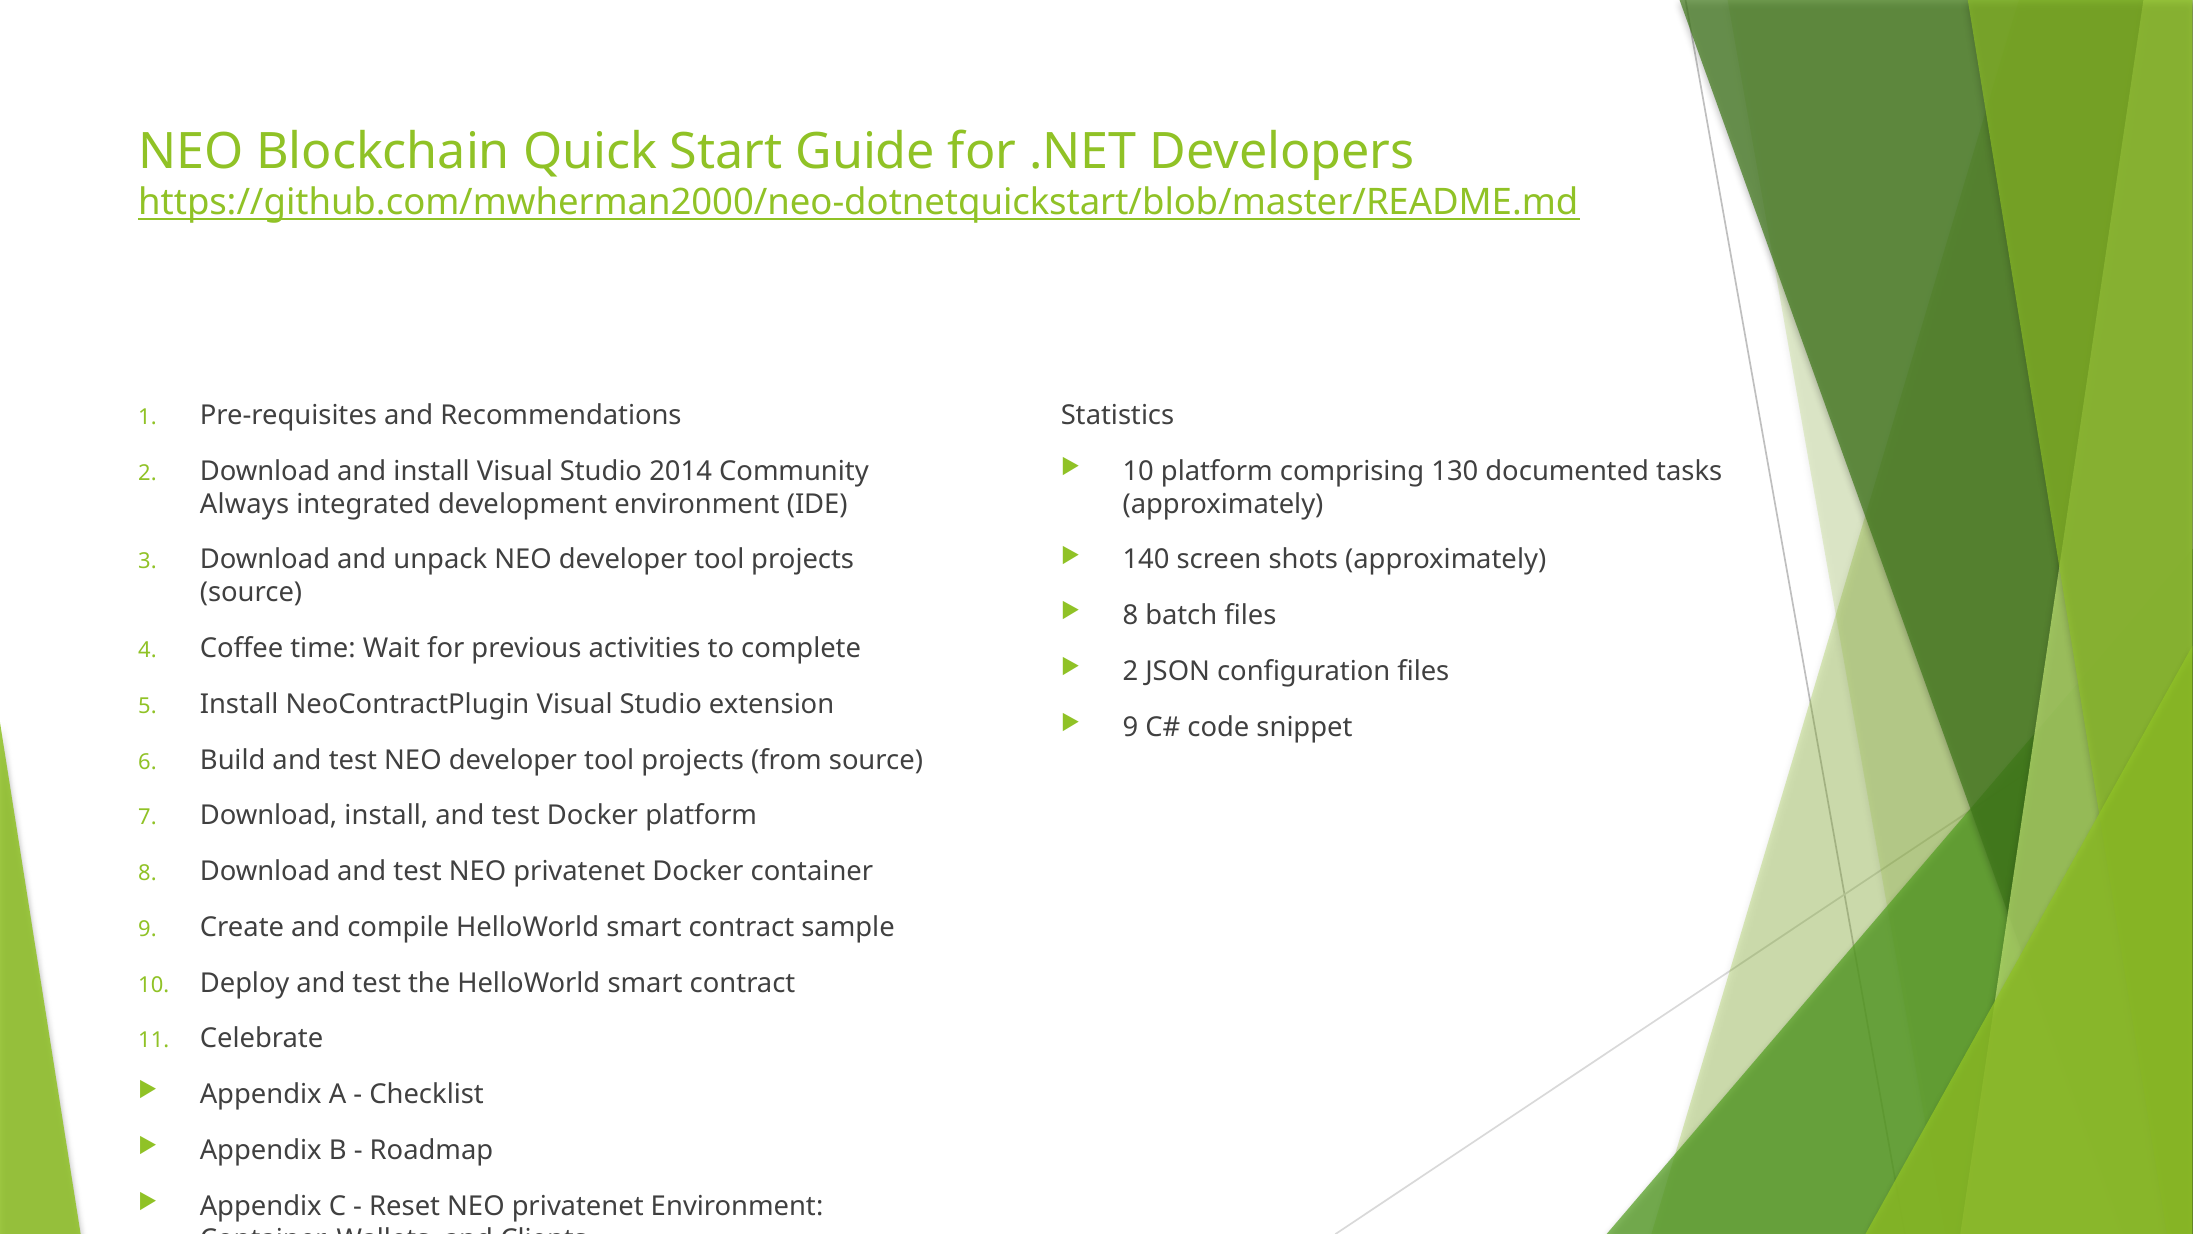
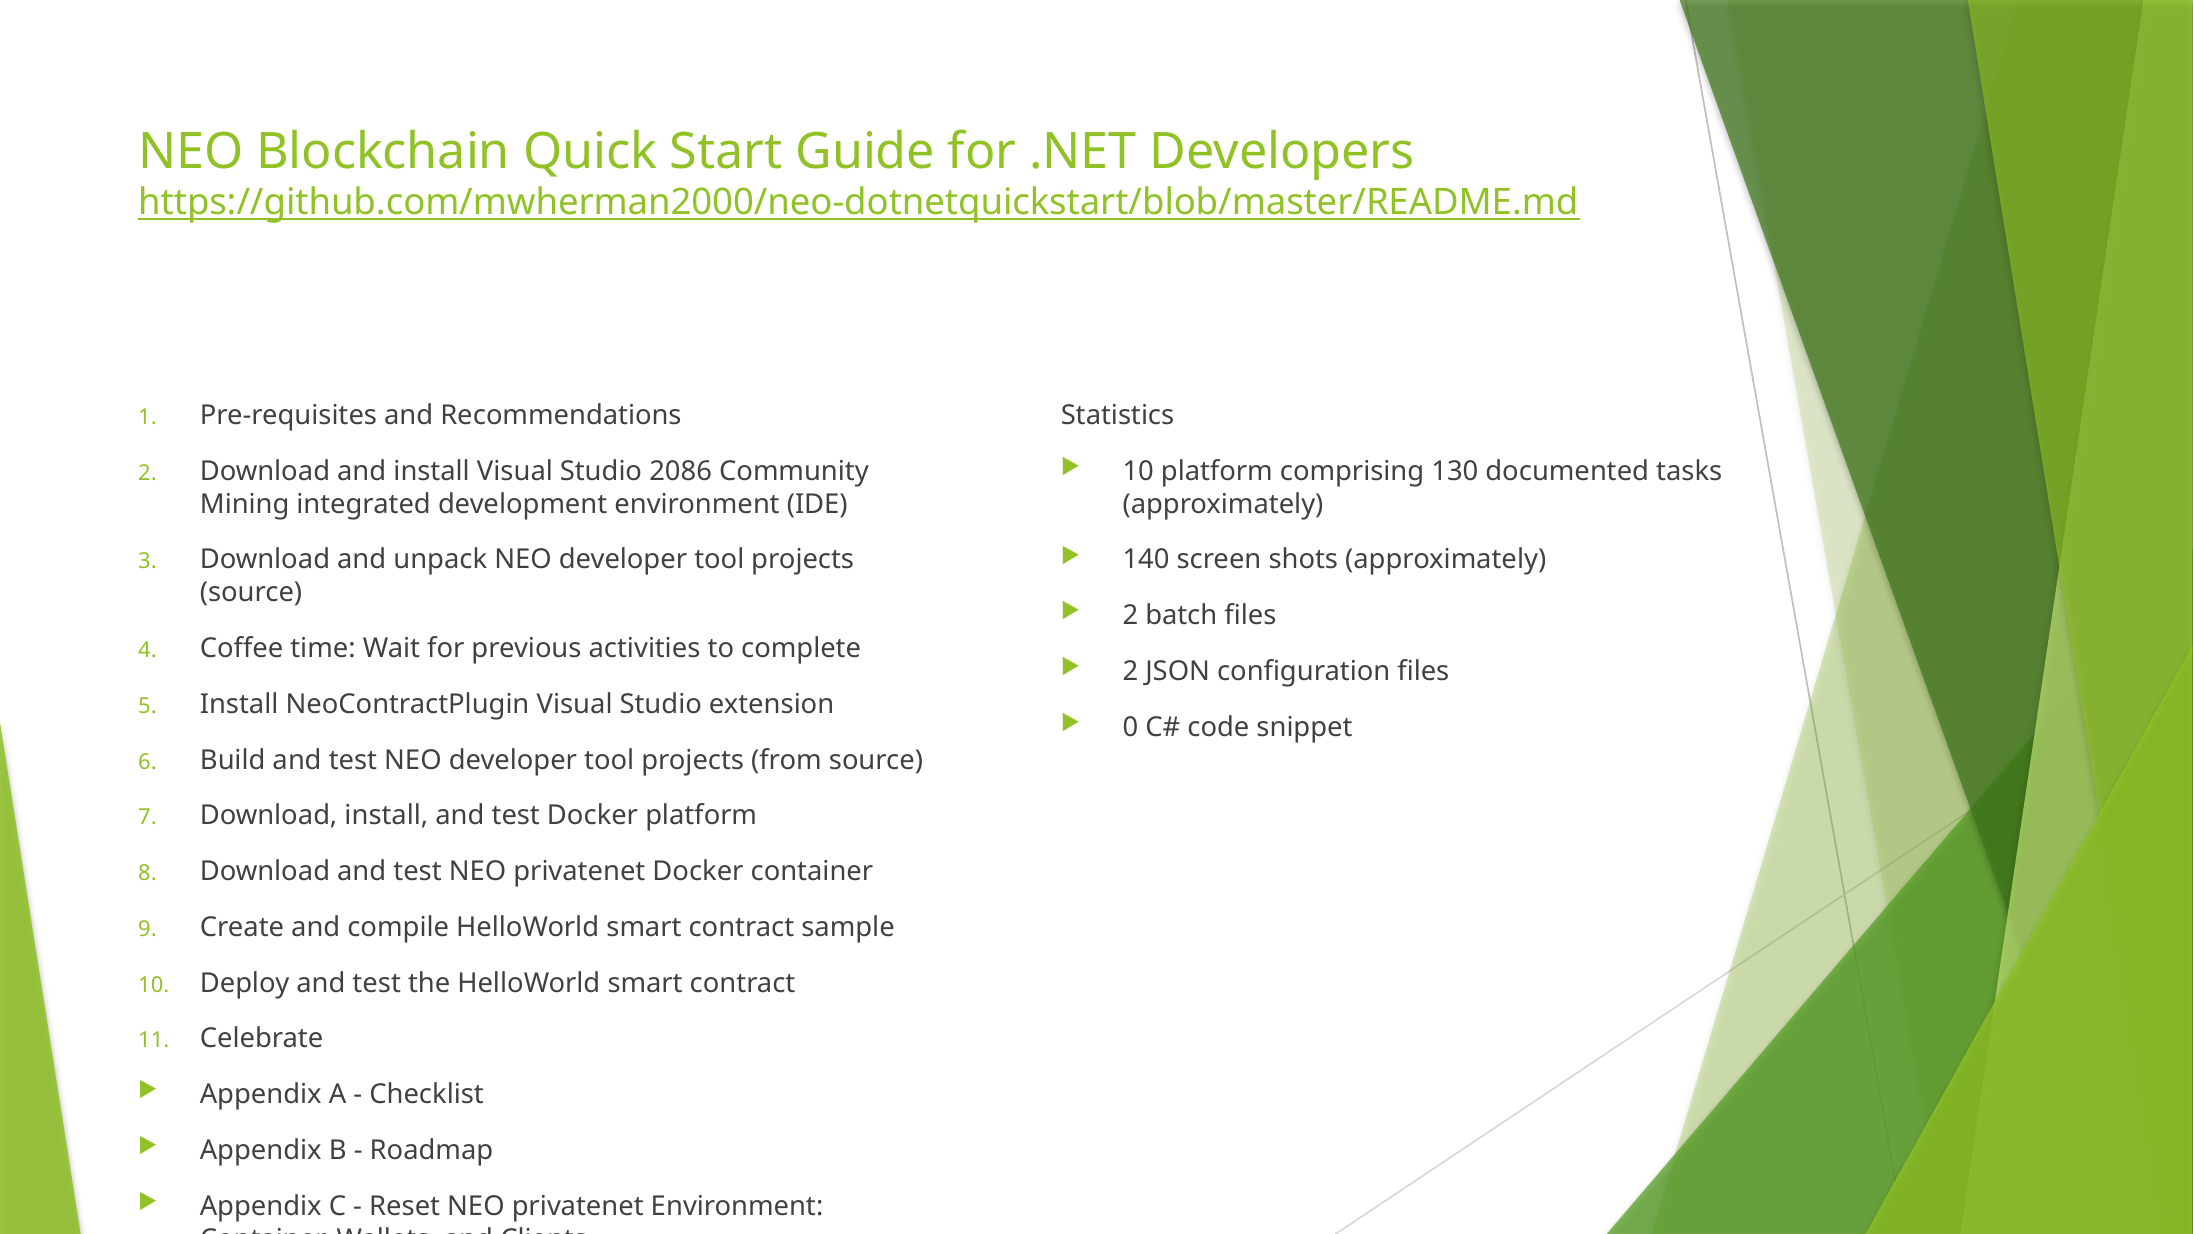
2014: 2014 -> 2086 (681, 471)
Always: Always -> Mining (245, 504)
8: 8 -> 2 (1130, 615)
9: 9 -> 0 (1130, 727)
